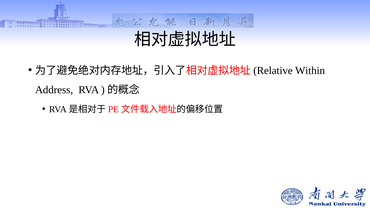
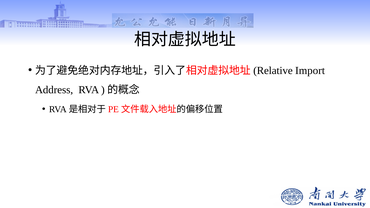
Within: Within -> Import (310, 70)
